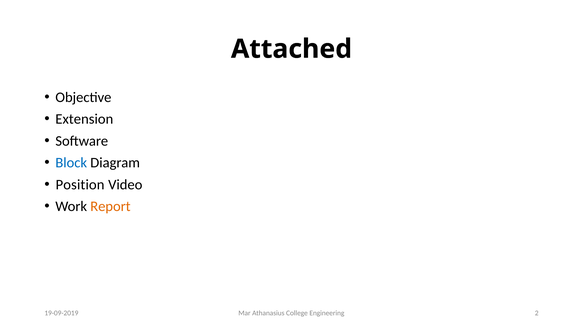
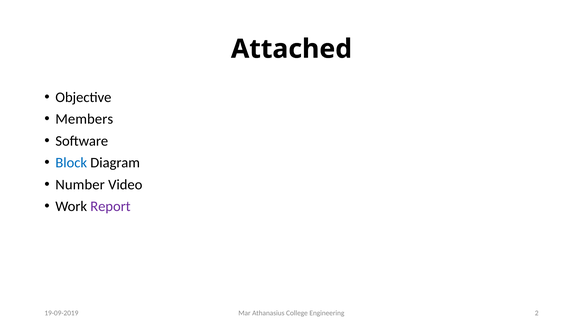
Extension: Extension -> Members (84, 119)
Position: Position -> Number (80, 185)
Report colour: orange -> purple (110, 206)
